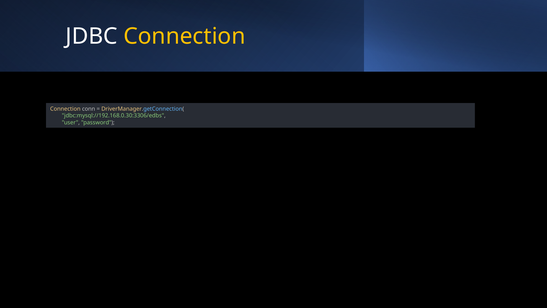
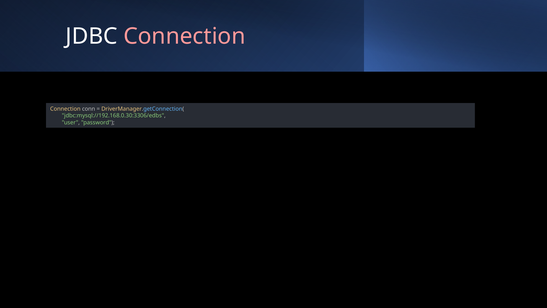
Connection colour: yellow -> pink (185, 36)
